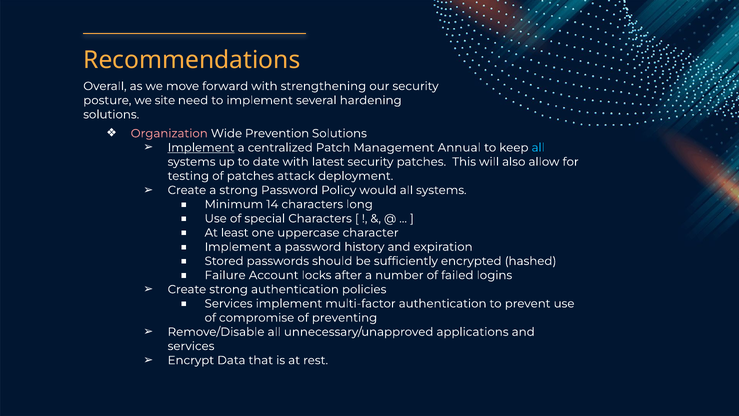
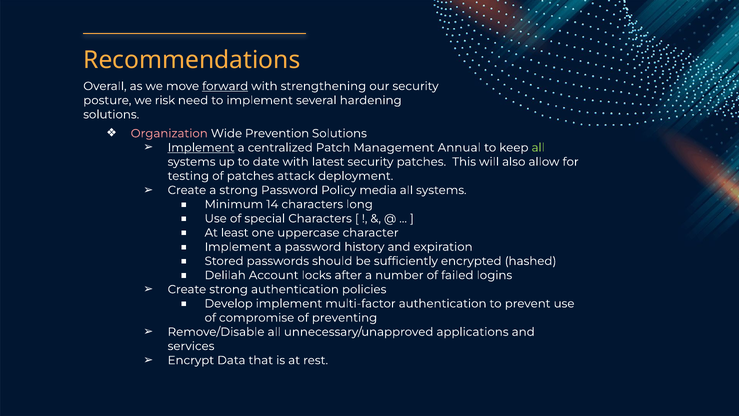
forward underline: none -> present (225, 86)
site: site -> risk (165, 100)
all colour: light blue -> light green (538, 148)
would: would -> media (378, 190)
Failure: Failure -> Delilah (225, 275)
Services: Services -> Develop (229, 303)
